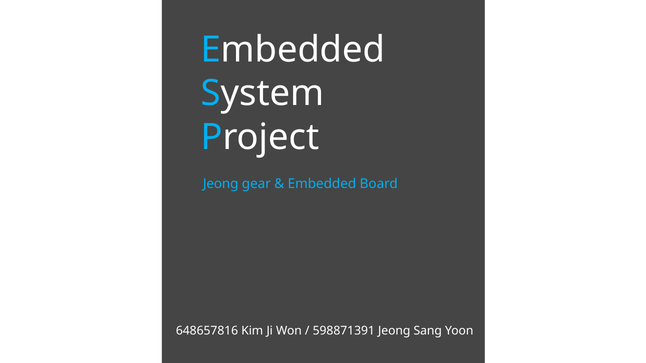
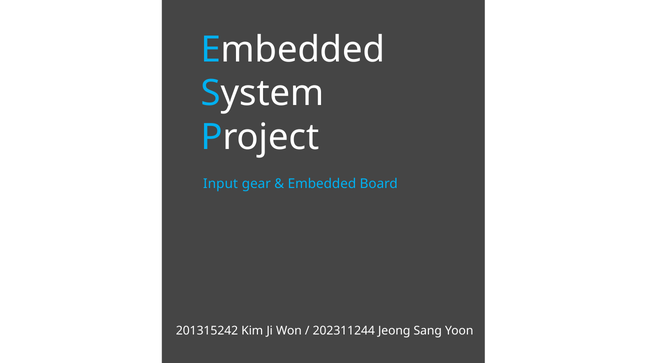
Jeong: Jeong -> Input (221, 184)
648657816: 648657816 -> 201315242 (207, 331)
598871391: 598871391 -> 202311244 (344, 331)
